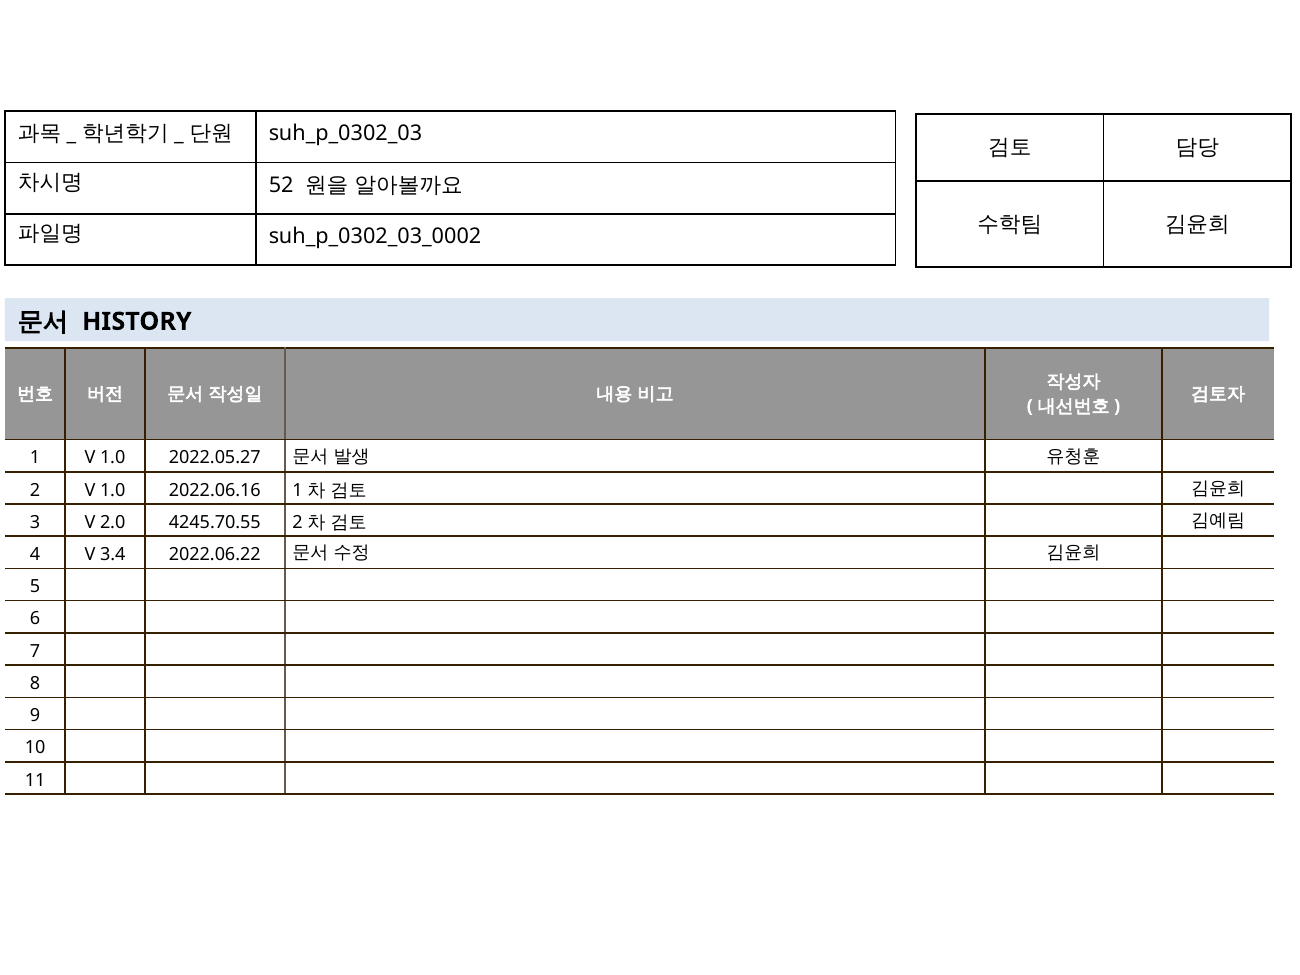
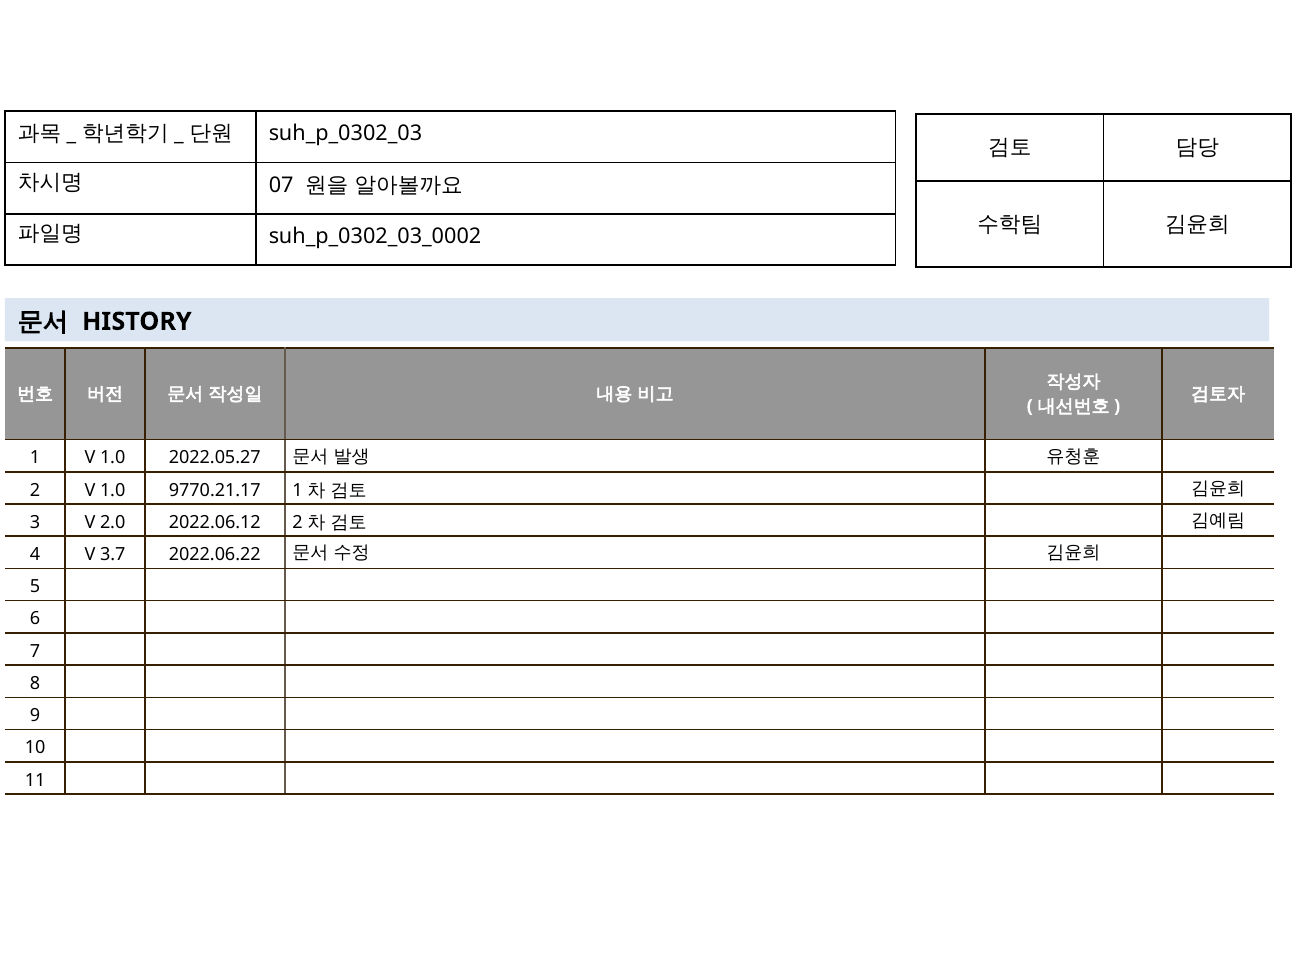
52: 52 -> 07 (281, 185)
2022.06.16: 2022.06.16 -> 9770.21.17 (215, 490)
4245.70.55: 4245.70.55 -> 2022.06.12 (215, 522)
3.4: 3.4 -> 3.7 (113, 554)
